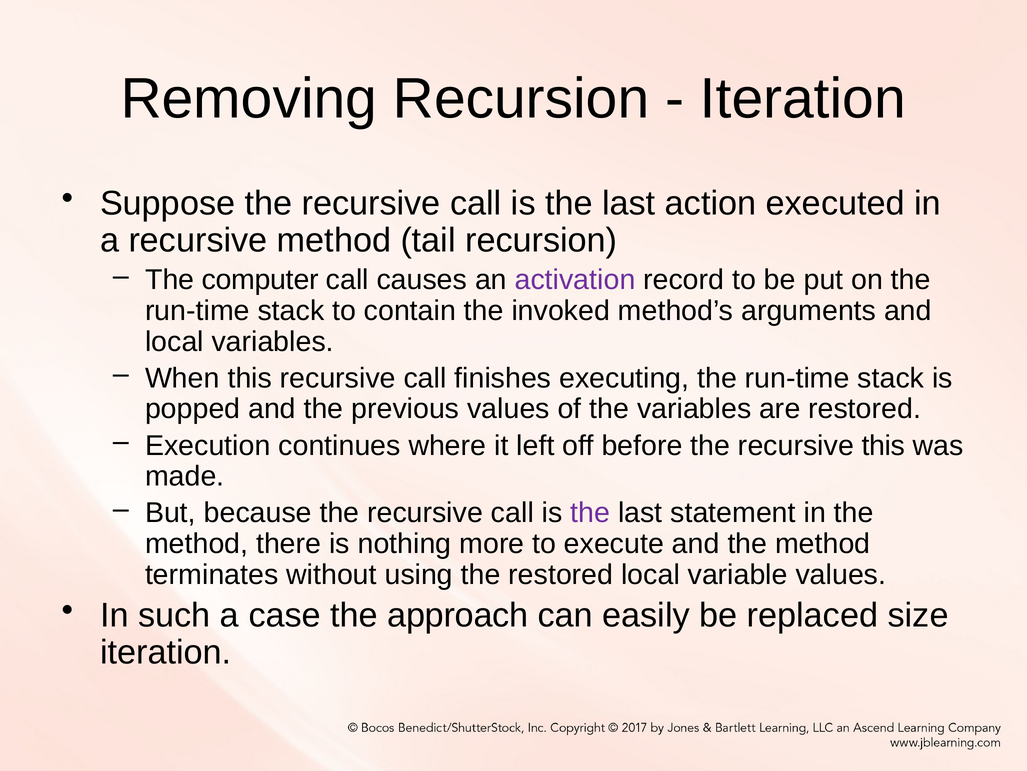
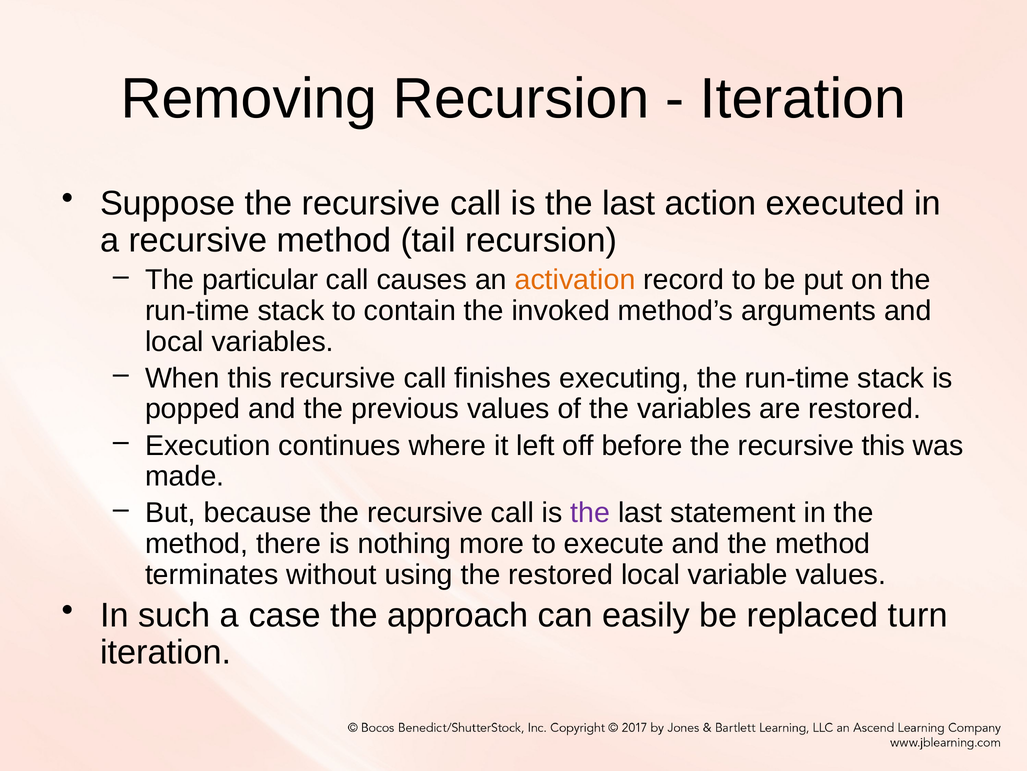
computer: computer -> particular (260, 280)
activation colour: purple -> orange (575, 280)
size: size -> turn (918, 615)
